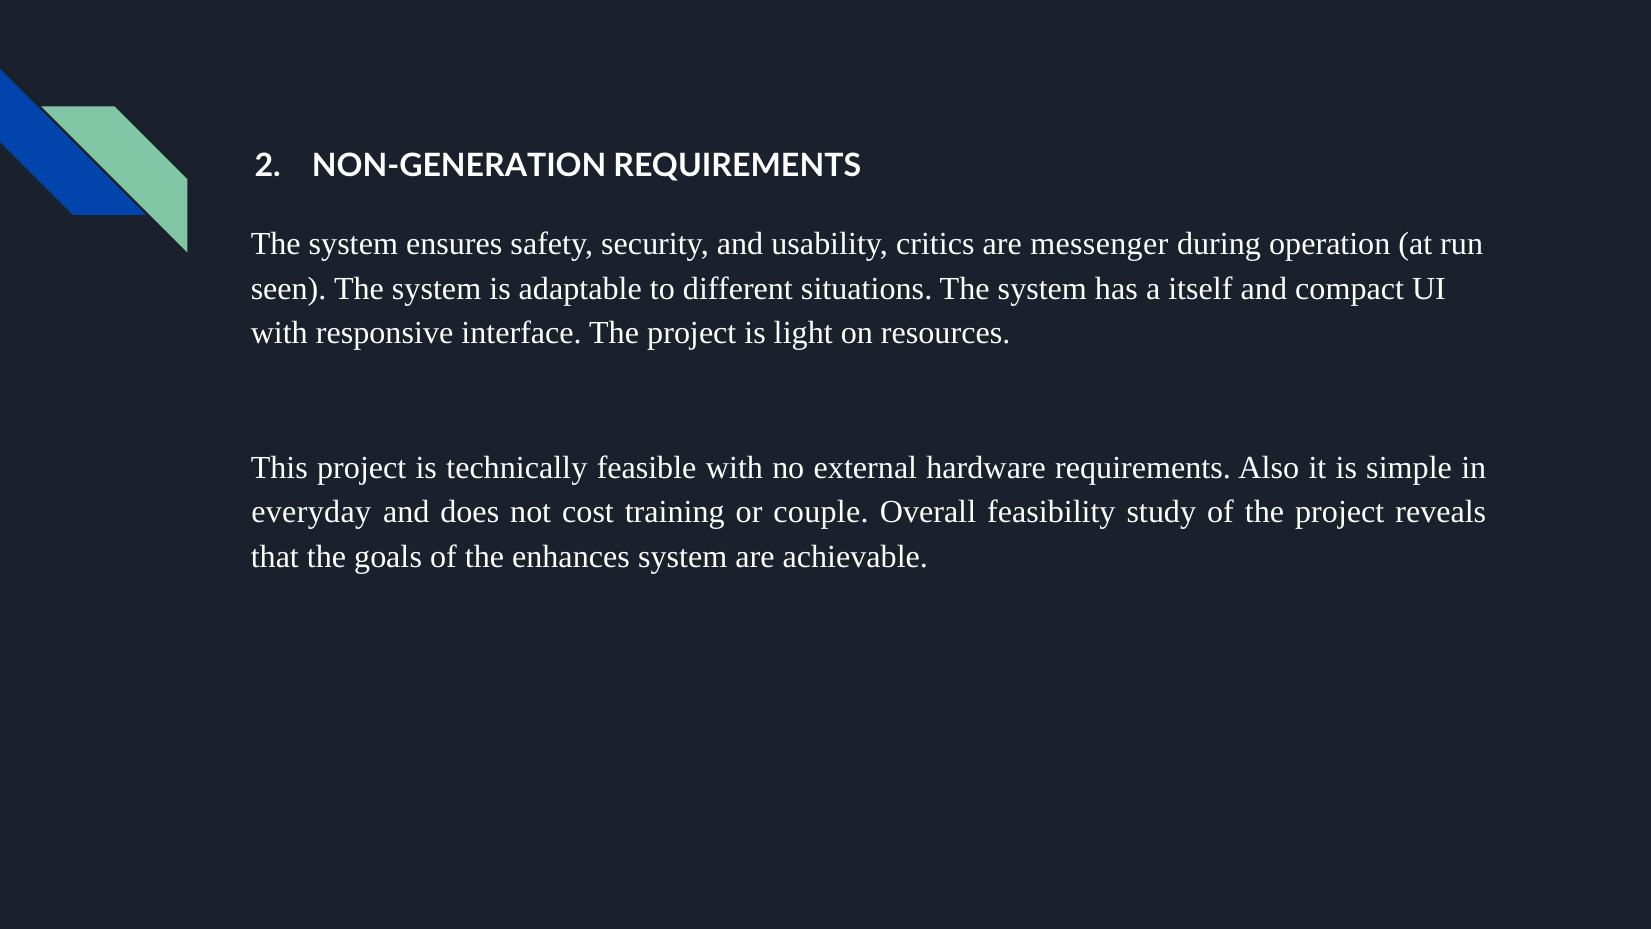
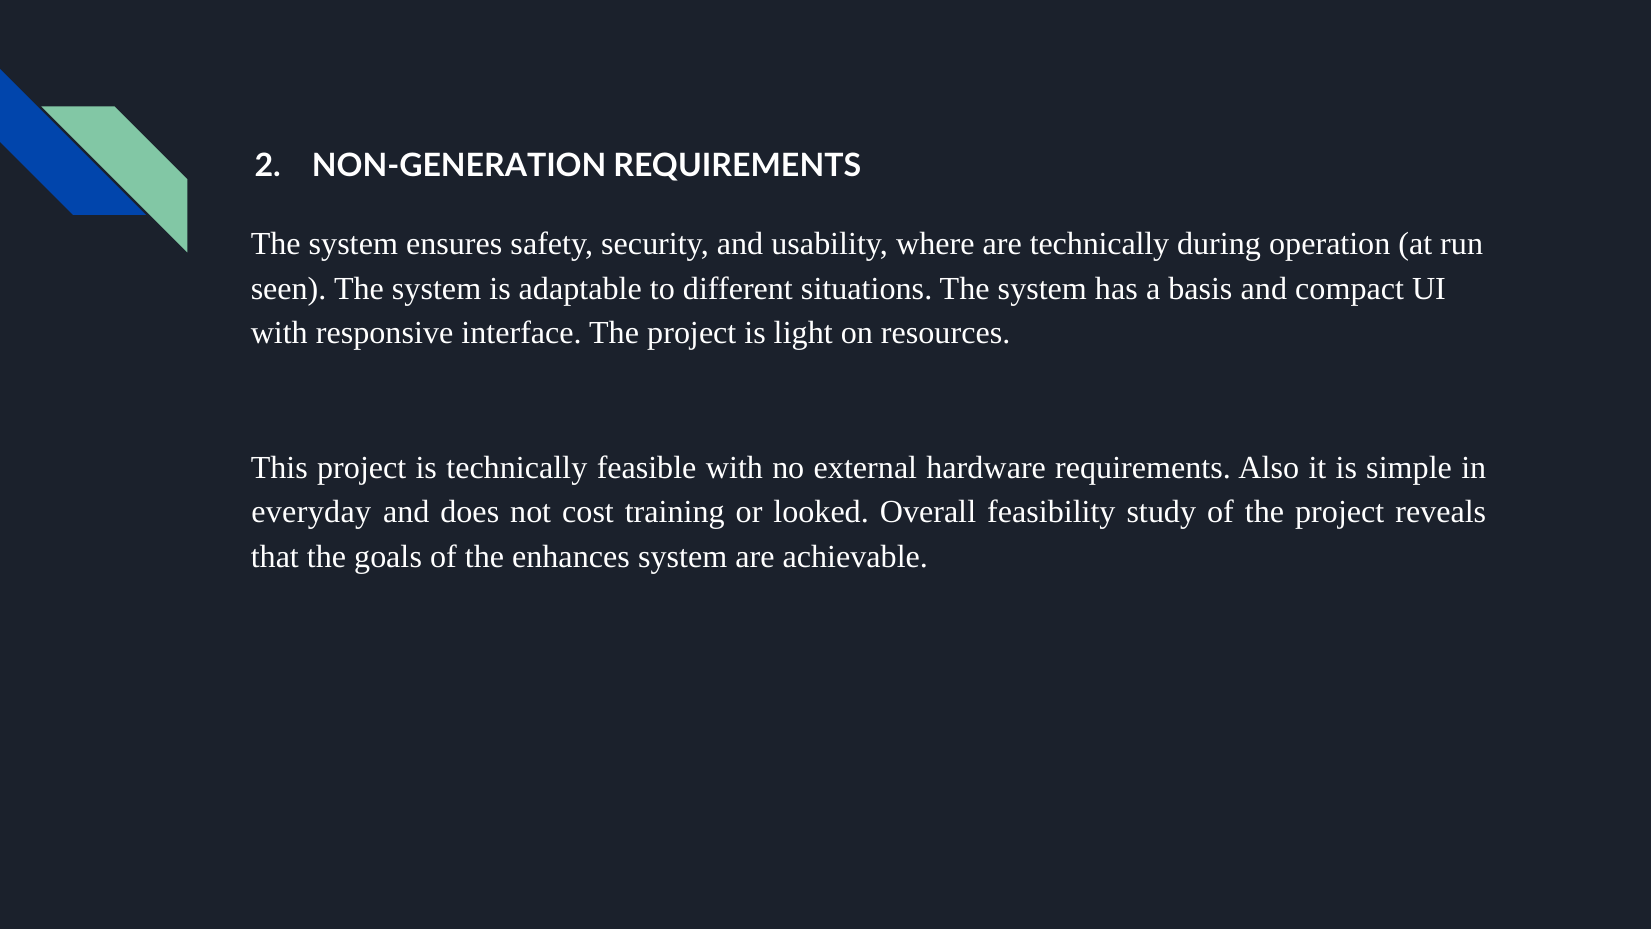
critics: critics -> where (935, 244)
are messenger: messenger -> technically (1100, 244)
itself: itself -> basis (1200, 289)
couple: couple -> looked (821, 512)
